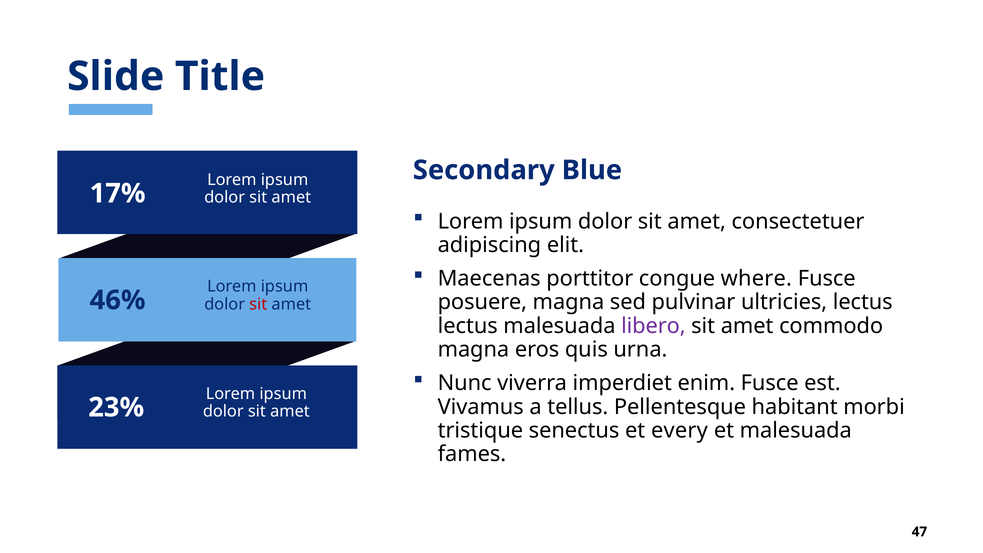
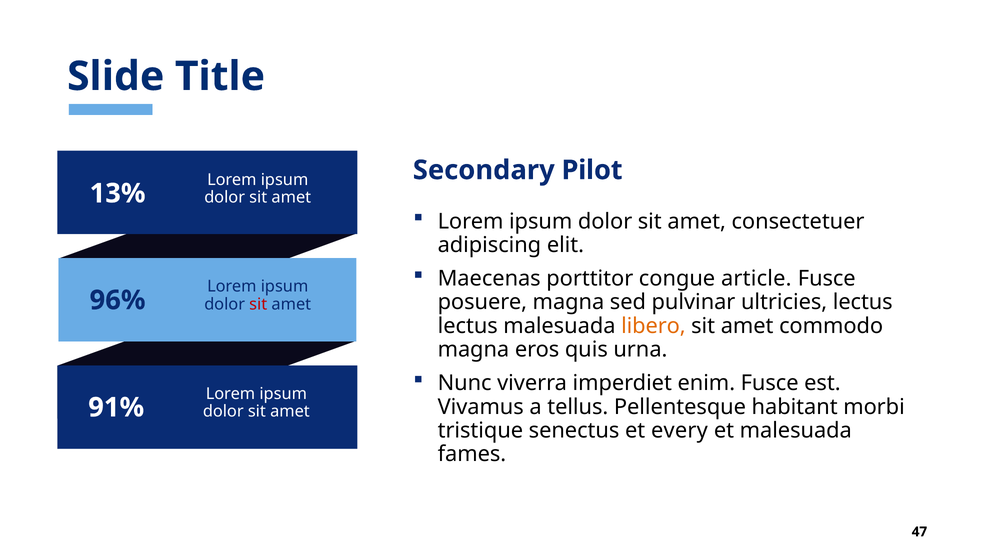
Blue: Blue -> Pilot (592, 170)
17%: 17% -> 13% (118, 193)
where: where -> article (756, 279)
46%: 46% -> 96% (118, 300)
libero colour: purple -> orange (653, 326)
23%: 23% -> 91% (116, 407)
